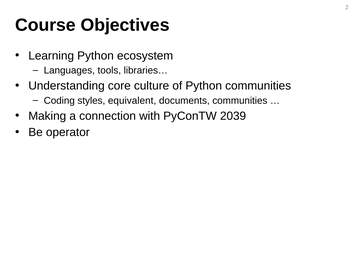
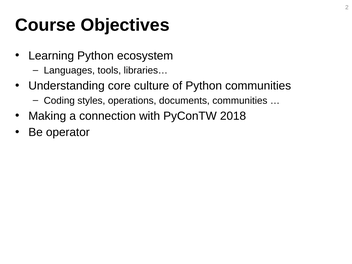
equivalent: equivalent -> operations (132, 101)
2039: 2039 -> 2018 (233, 116)
